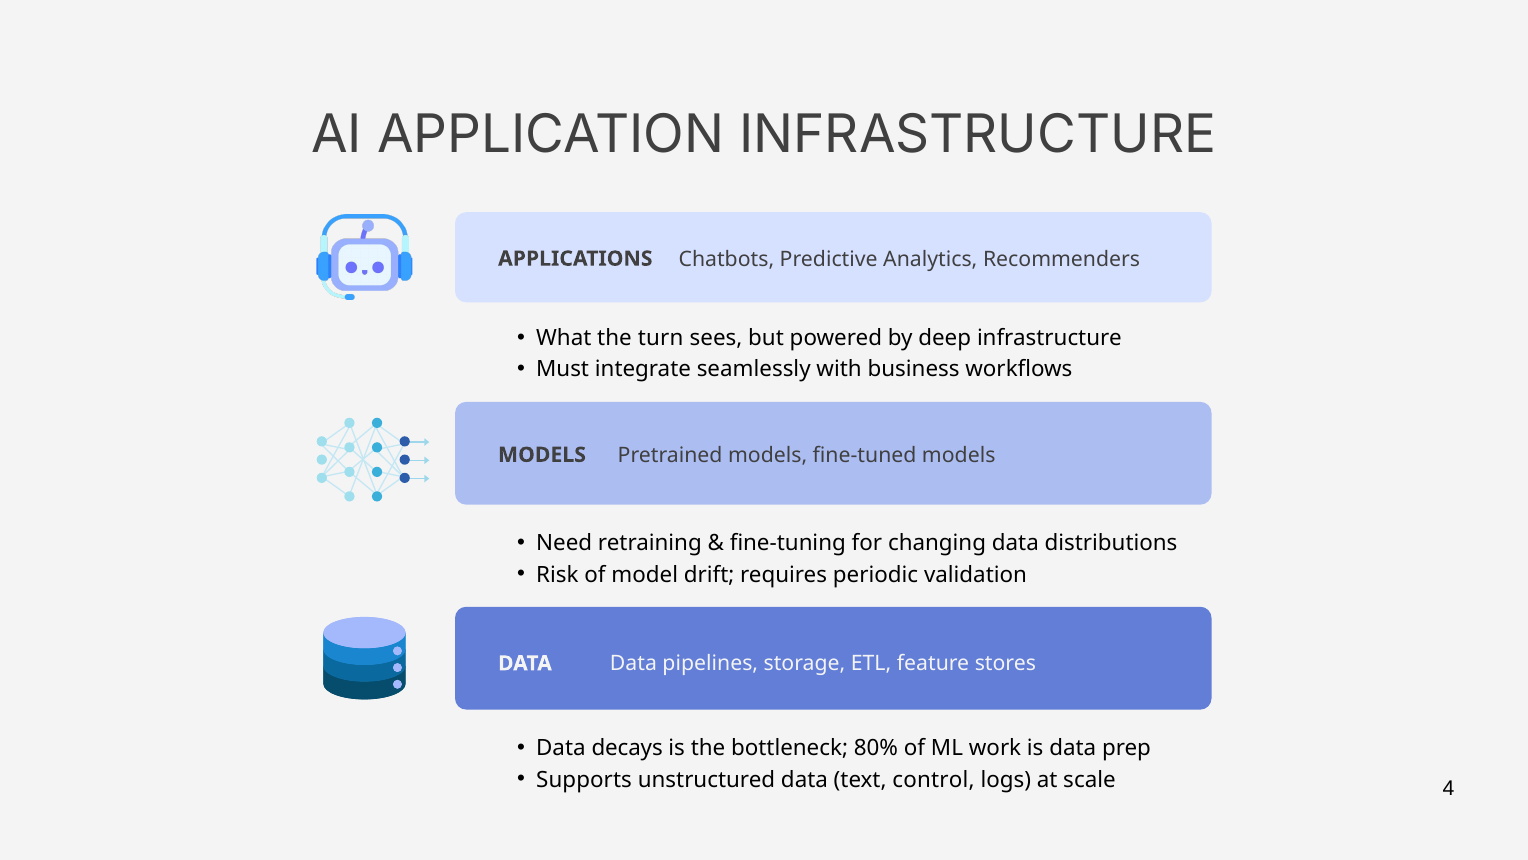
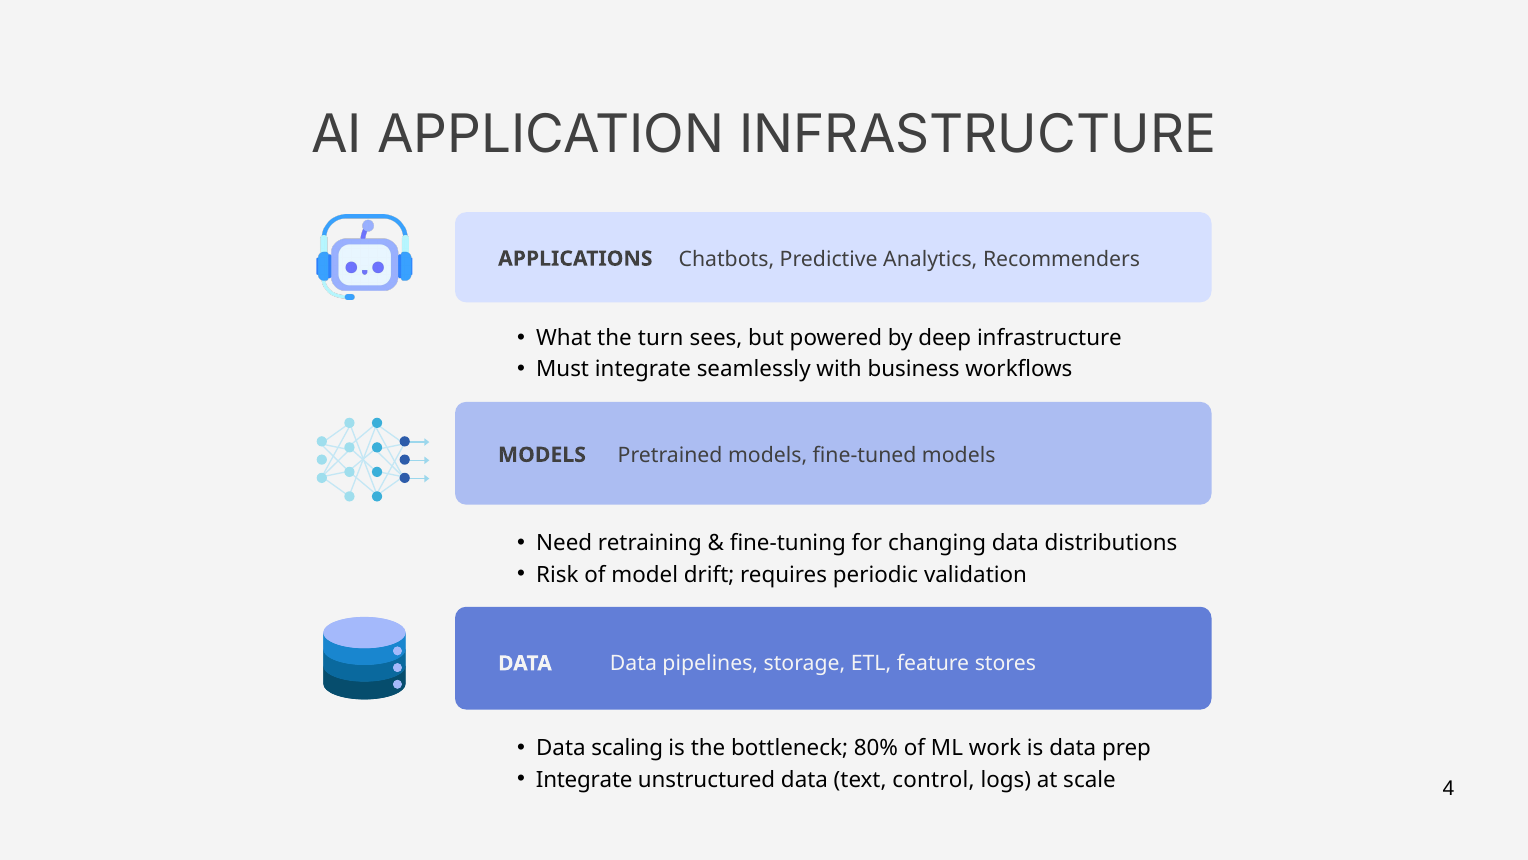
decays: decays -> scaling (627, 748)
Supports: Supports -> Integrate (584, 779)
